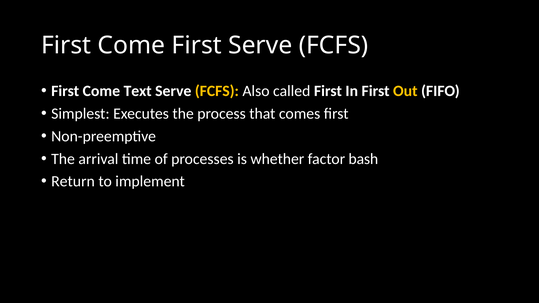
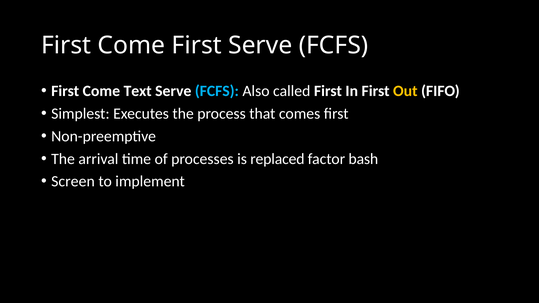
FCFS colour: yellow -> light blue (217, 91)
whether: whether -> replaced (277, 159)
Return: Return -> Screen (73, 182)
